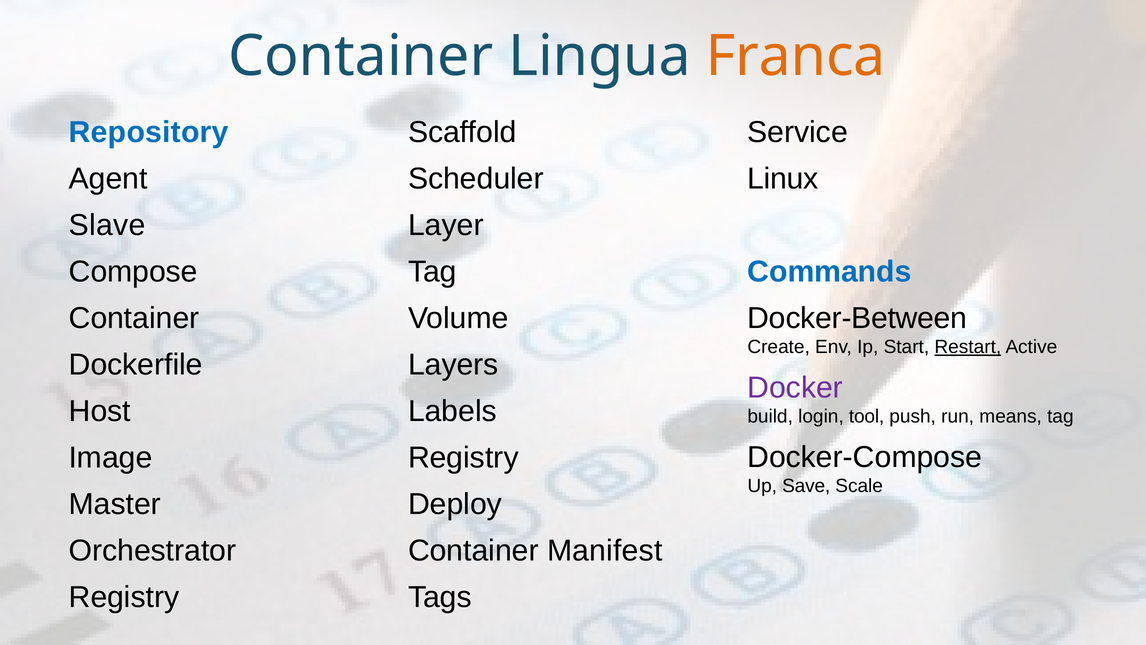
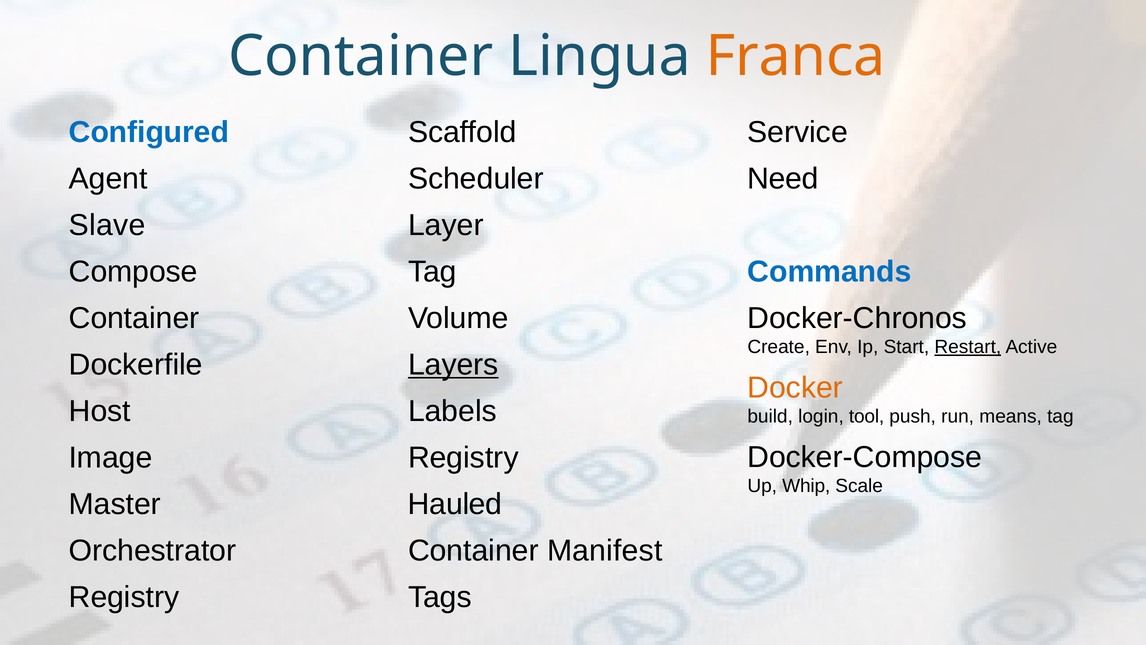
Repository: Repository -> Configured (149, 132)
Linux: Linux -> Need (783, 179)
Docker-Between: Docker-Between -> Docker-Chronos (857, 318)
Layers underline: none -> present (453, 364)
Docker colour: purple -> orange (795, 387)
Save: Save -> Whip (806, 486)
Deploy: Deploy -> Hauled (455, 504)
